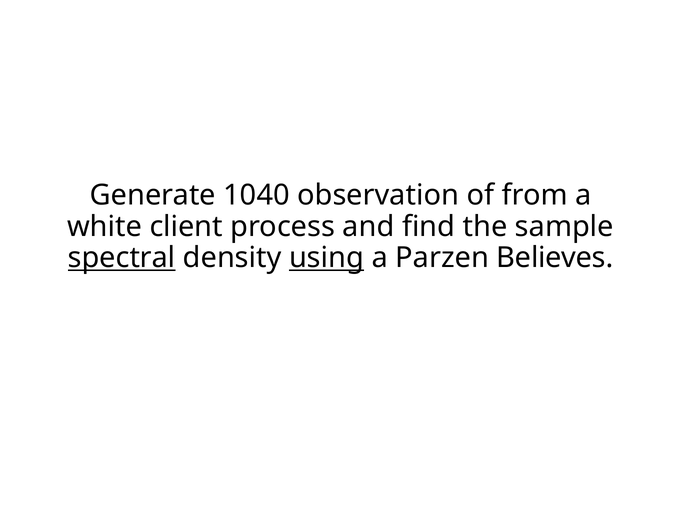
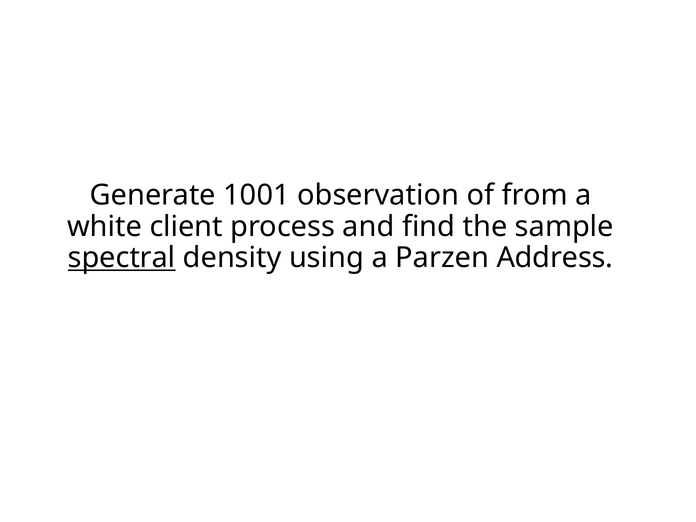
1040: 1040 -> 1001 (257, 195)
using underline: present -> none (327, 258)
Believes: Believes -> Address (555, 258)
